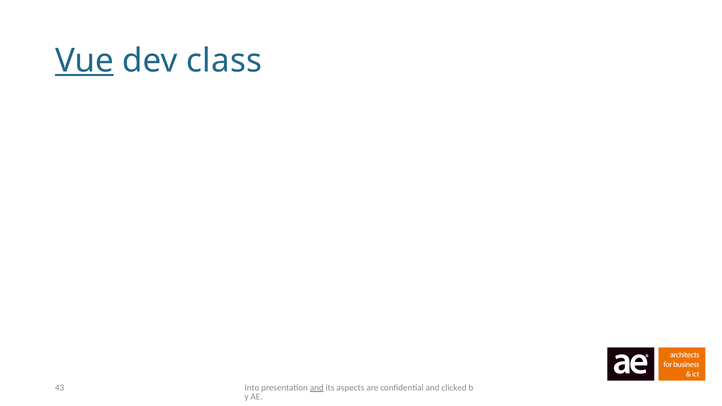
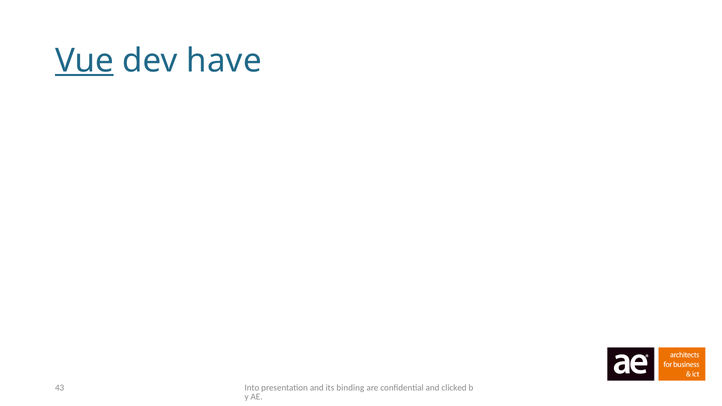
class: class -> have (224, 61)
and underline: present -> none (317, 388)
aspects: aspects -> binding (350, 388)
